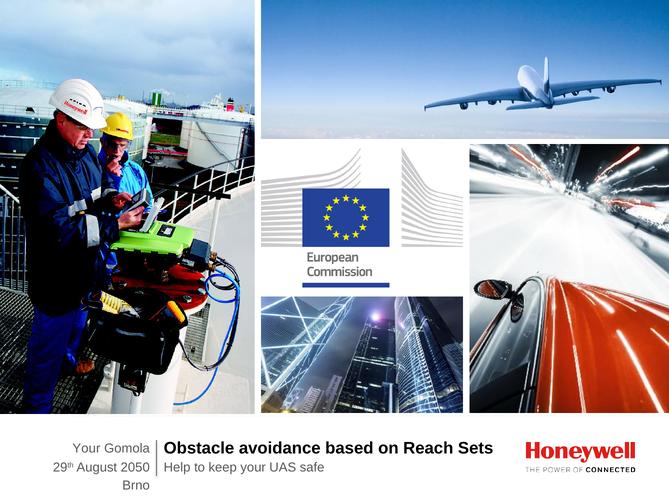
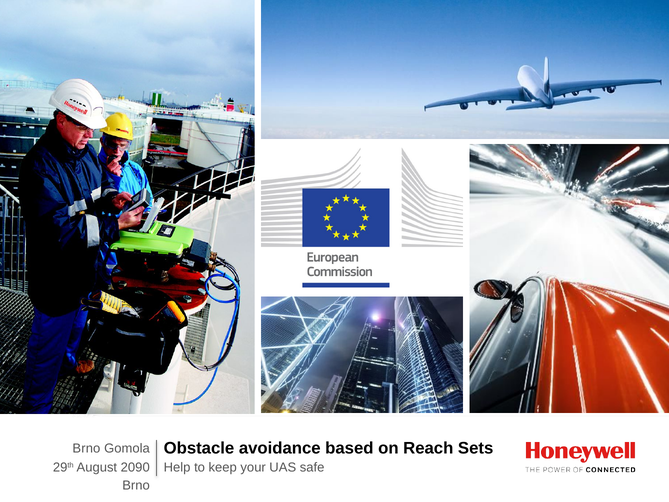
Your: Your -> Brno (86, 448)
2050: 2050 -> 2090 (135, 467)
